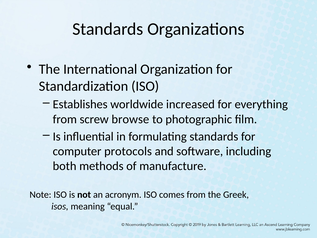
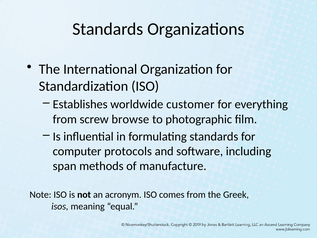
increased: increased -> customer (190, 104)
both: both -> span (65, 166)
